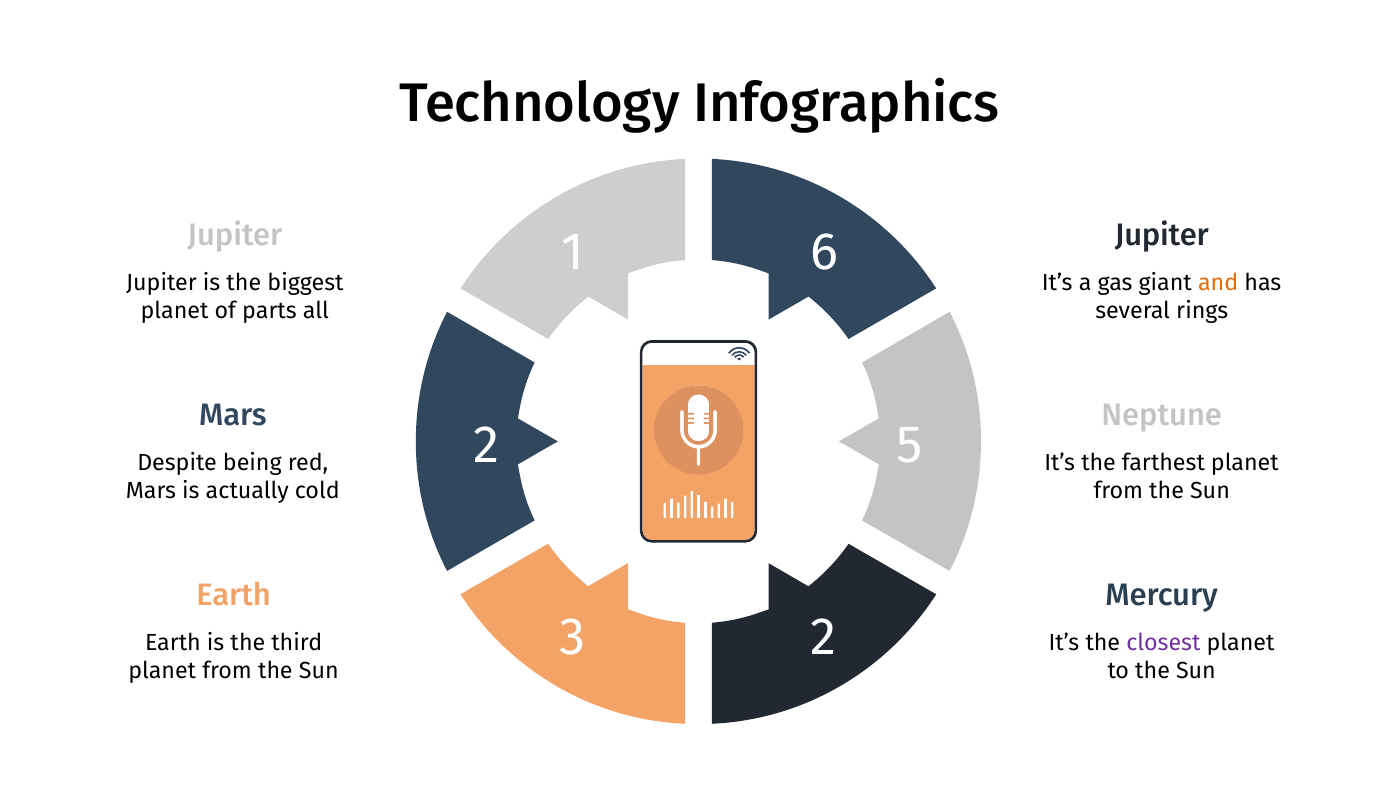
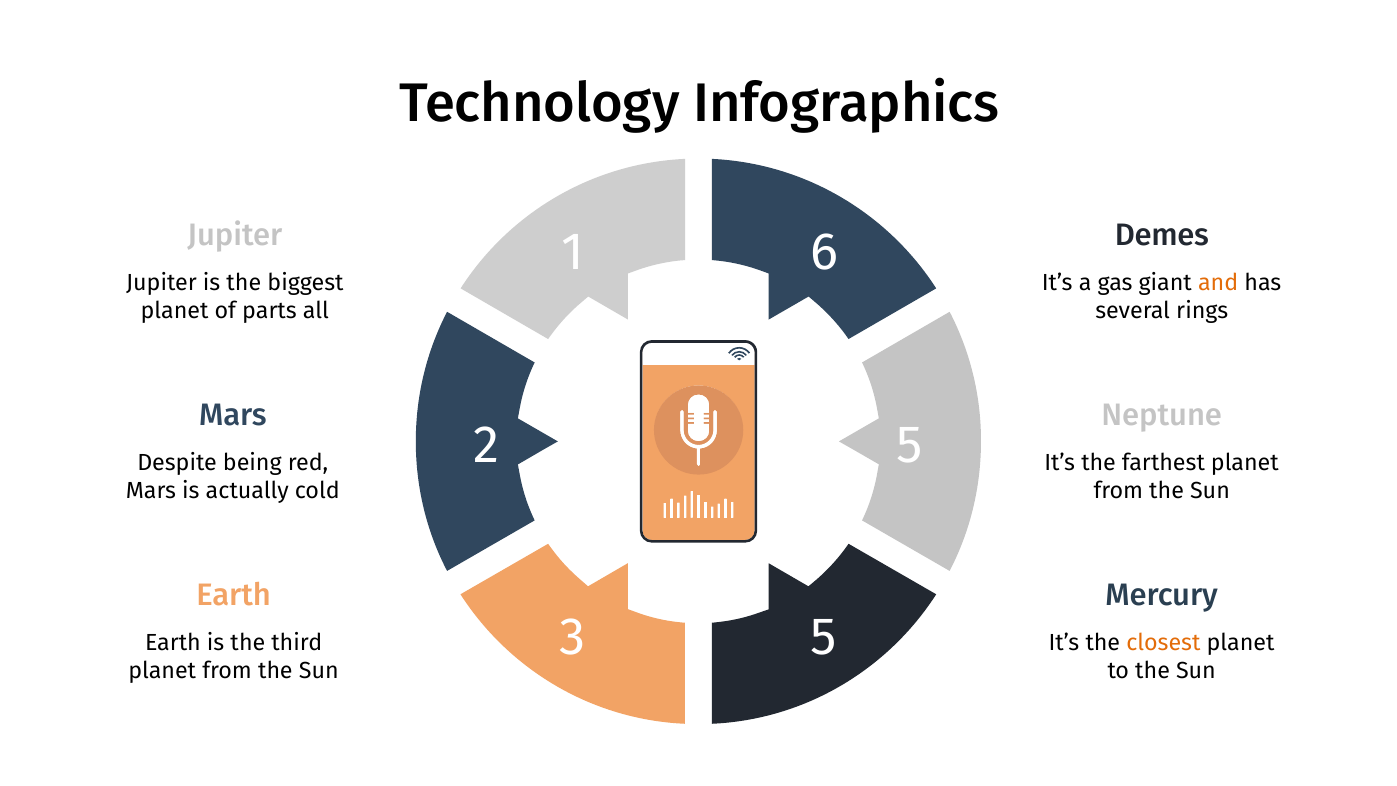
Jupiter: Jupiter -> Demes (1162, 235)
3 2: 2 -> 5 (824, 637)
closest colour: purple -> orange (1163, 643)
